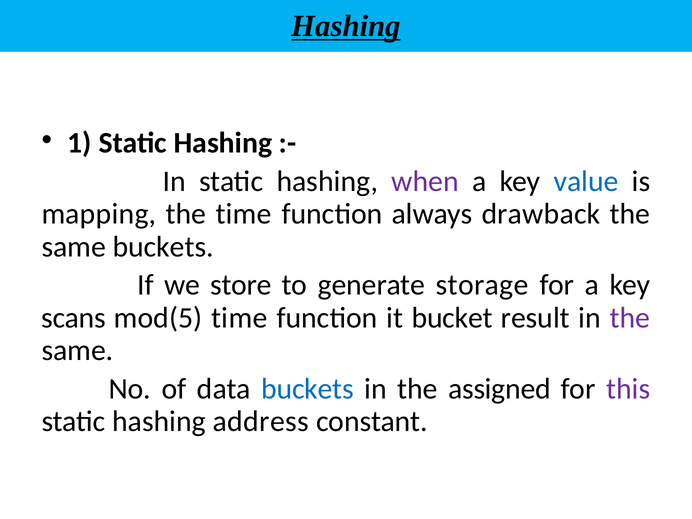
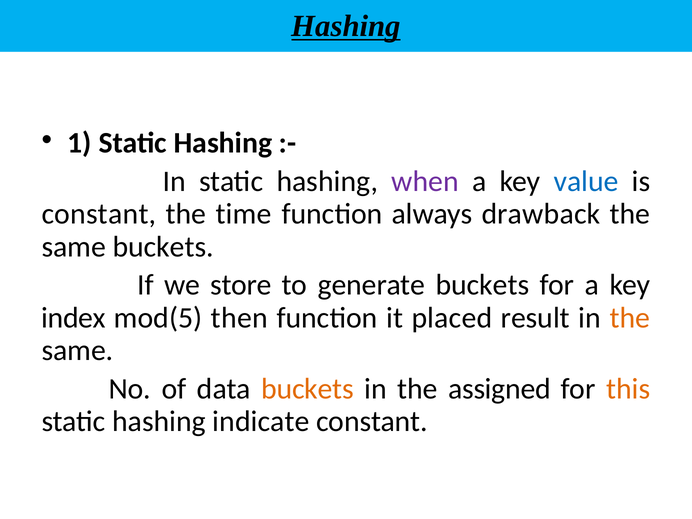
mapping: mapping -> constant (99, 214)
generate storage: storage -> buckets (482, 285)
scans: scans -> index (74, 318)
mod(5 time: time -> then (239, 318)
bucket: bucket -> placed (452, 318)
the colour: purple -> orange (630, 318)
buckets colour: blue -> orange (307, 389)
this colour: purple -> orange (628, 389)
address: address -> indicate (261, 421)
